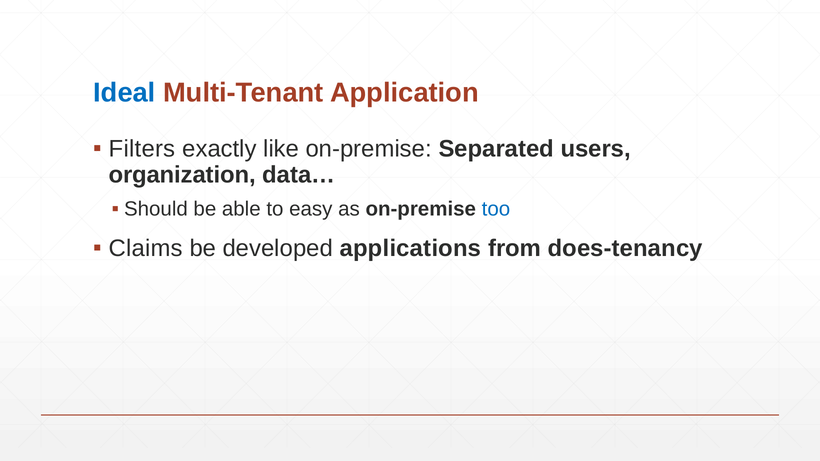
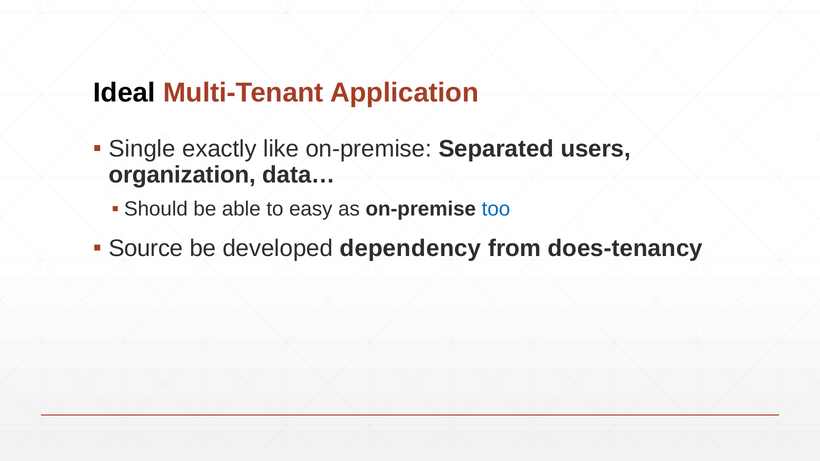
Ideal colour: blue -> black (124, 93)
Filters: Filters -> Single (142, 149)
Claims: Claims -> Source (146, 249)
applications: applications -> dependency (410, 249)
